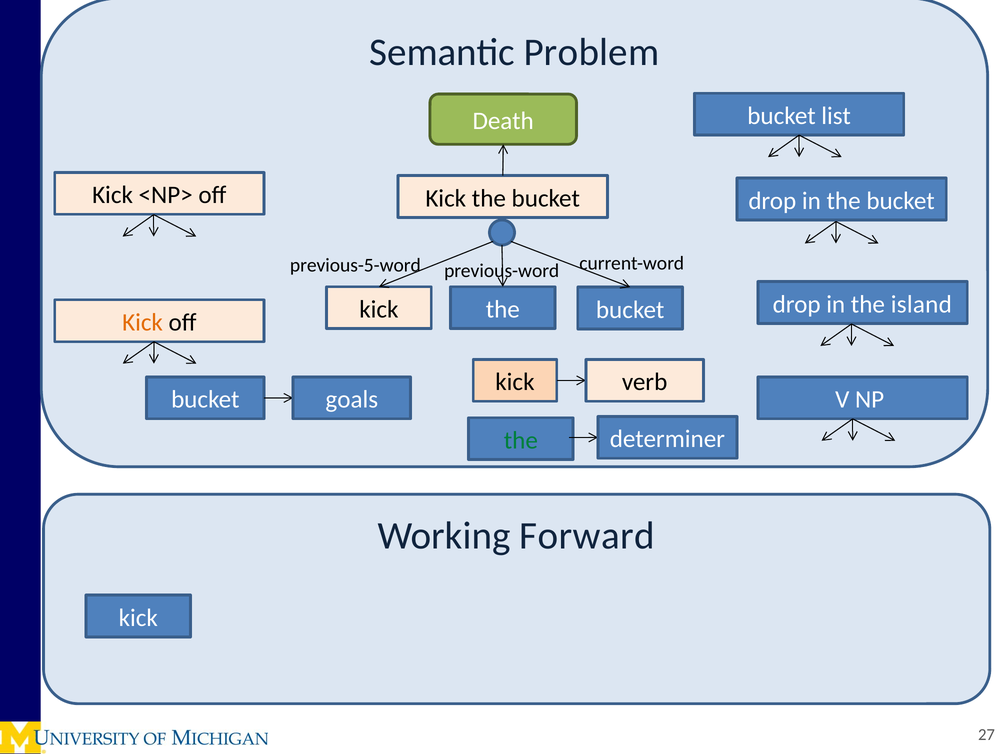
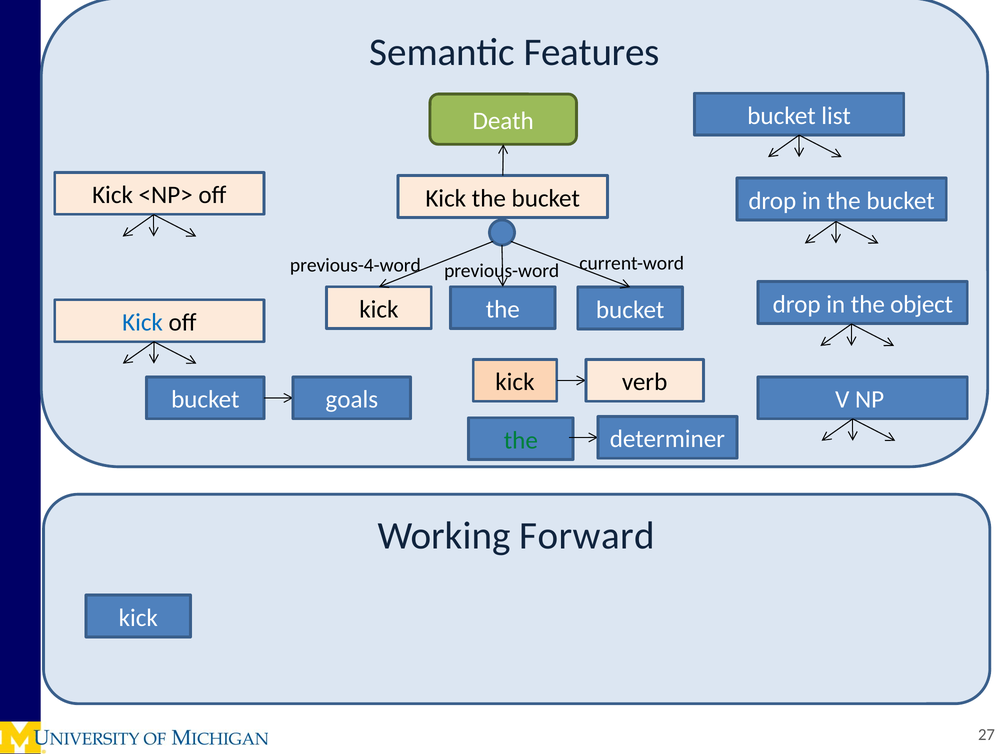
Problem: Problem -> Features (592, 52)
previous-5-word: previous-5-word -> previous-4-word (355, 265)
island: island -> object (922, 304)
Kick colour: orange -> blue (143, 322)
